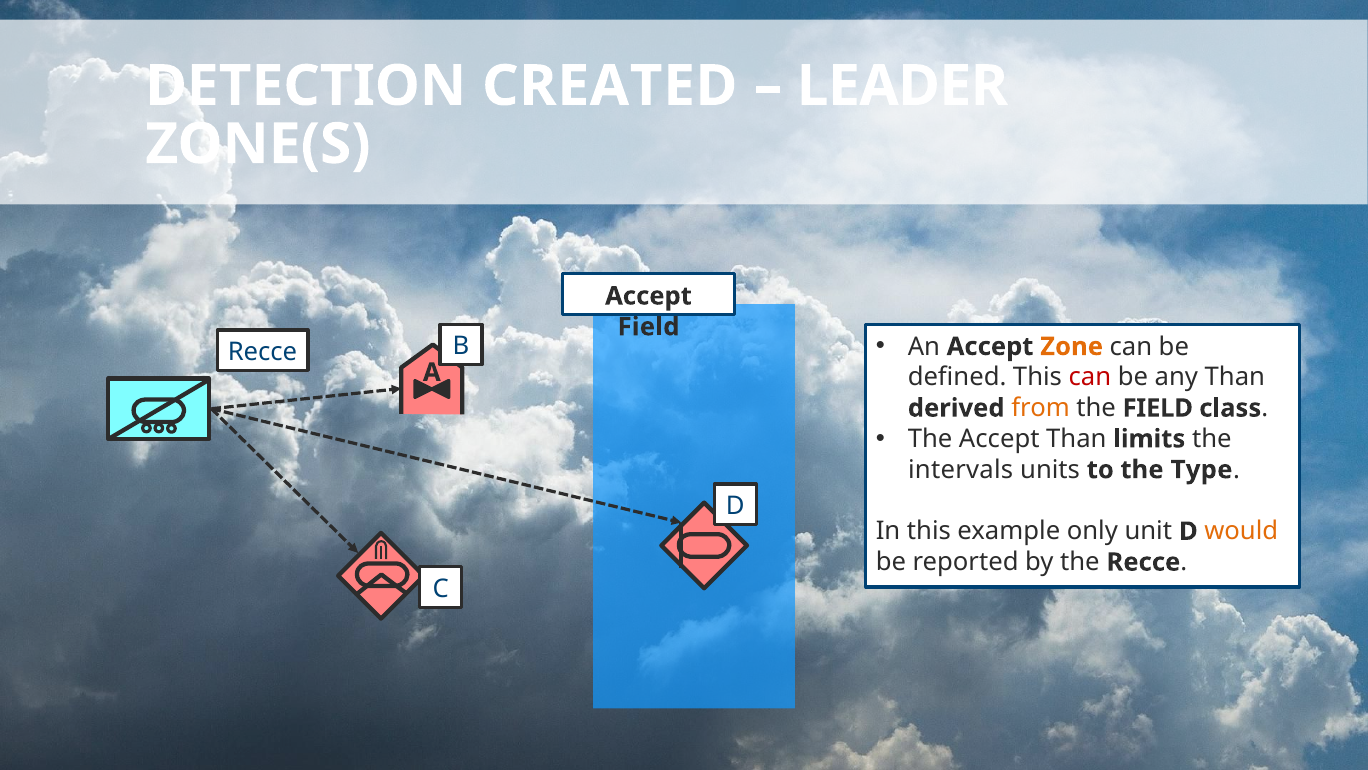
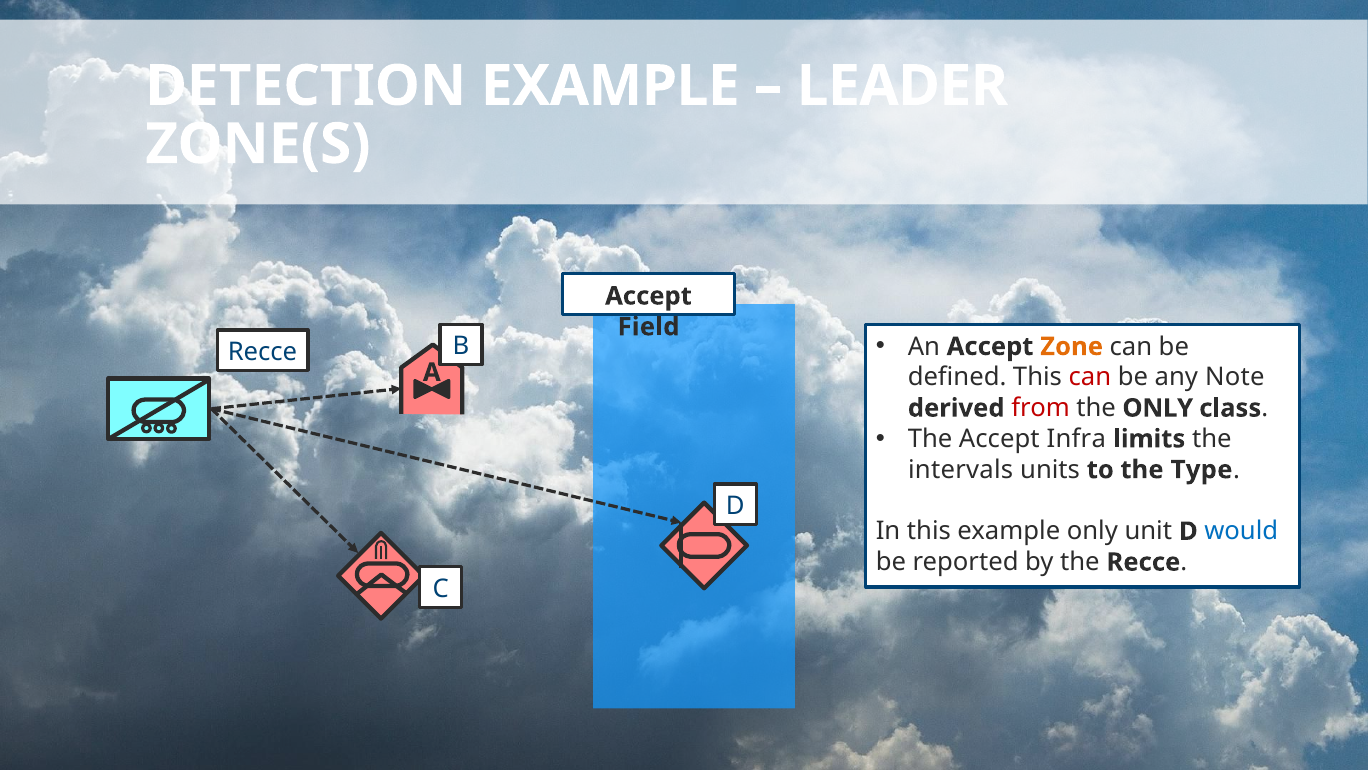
DETECTION CREATED: CREATED -> EXAMPLE (610, 86)
any Than: Than -> Note (1235, 377)
from colour: orange -> red (1041, 408)
the FIELD: FIELD -> ONLY (1158, 408)
Accept Than: Than -> Infra (1076, 439)
would colour: orange -> blue (1241, 531)
